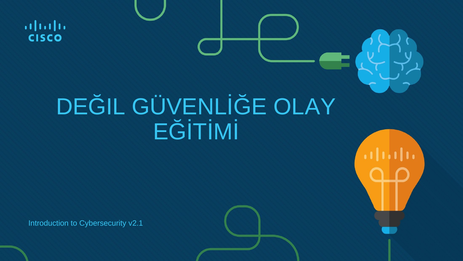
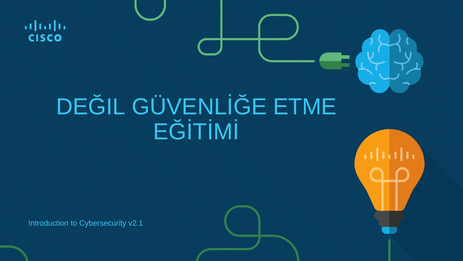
OLAY: OLAY -> ETME (305, 107)
